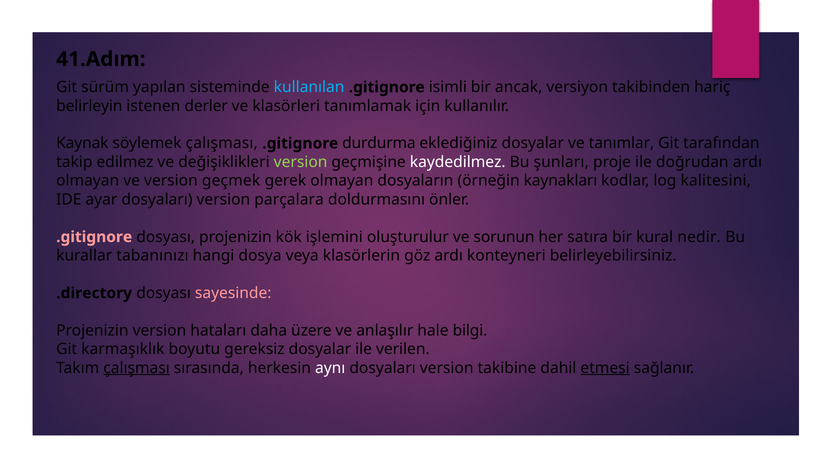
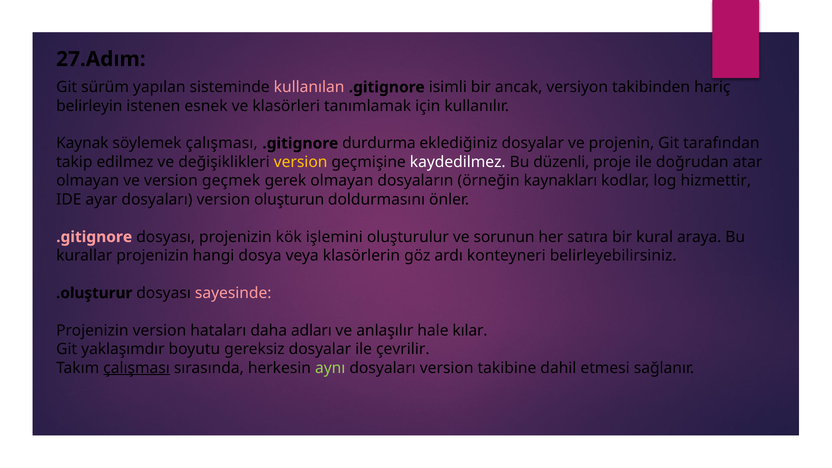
41.Adım: 41.Adım -> 27.Adım (101, 59)
kullanılan colour: light blue -> pink (309, 87)
derler: derler -> esnek (206, 106)
tanımlar: tanımlar -> projenin (621, 143)
version colour: light green -> yellow (301, 162)
şunları: şunları -> düzenli (561, 162)
doğrudan ardı: ardı -> atar (748, 162)
kalitesini: kalitesini -> hizmettir (716, 181)
parçalara: parçalara -> oluşturun (289, 199)
nedir: nedir -> araya (699, 237)
kurallar tabanınızı: tabanınızı -> projenizin (153, 256)
.directory: .directory -> .oluşturur (94, 293)
üzere: üzere -> adları (311, 331)
bilgi: bilgi -> kılar (470, 331)
karmaşıklık: karmaşıklık -> yaklaşımdır (123, 349)
verilen: verilen -> çevrilir (403, 349)
aynı colour: white -> light green (330, 368)
etmesi underline: present -> none (605, 368)
